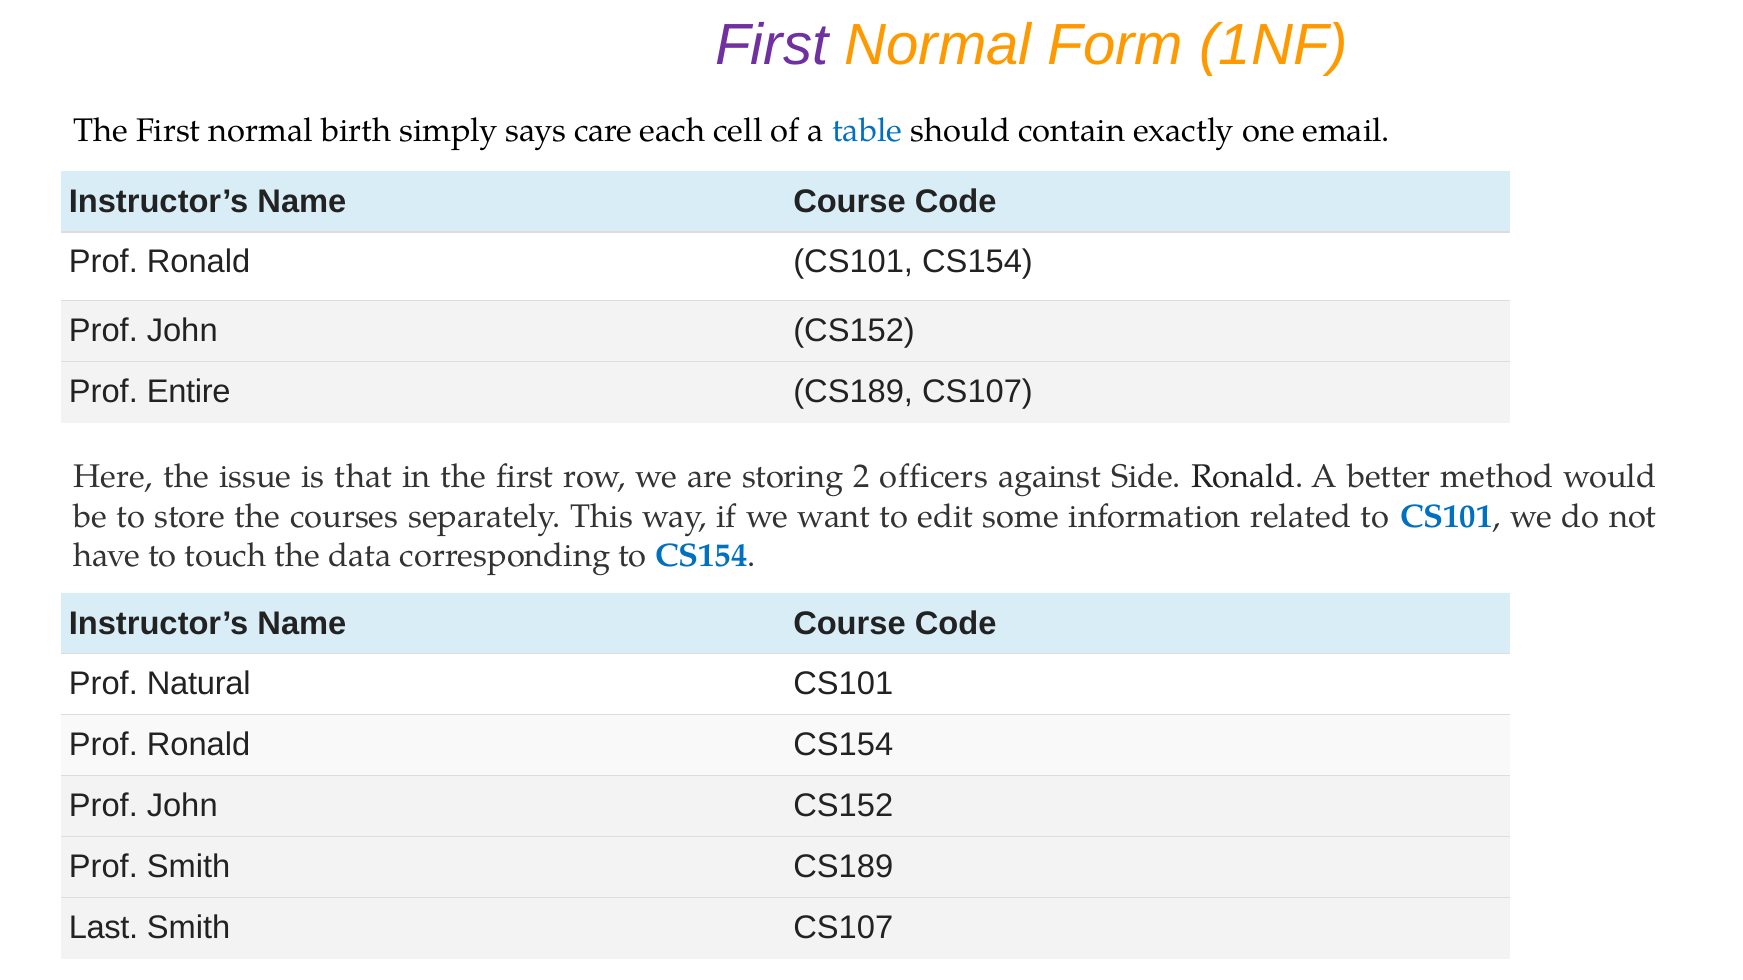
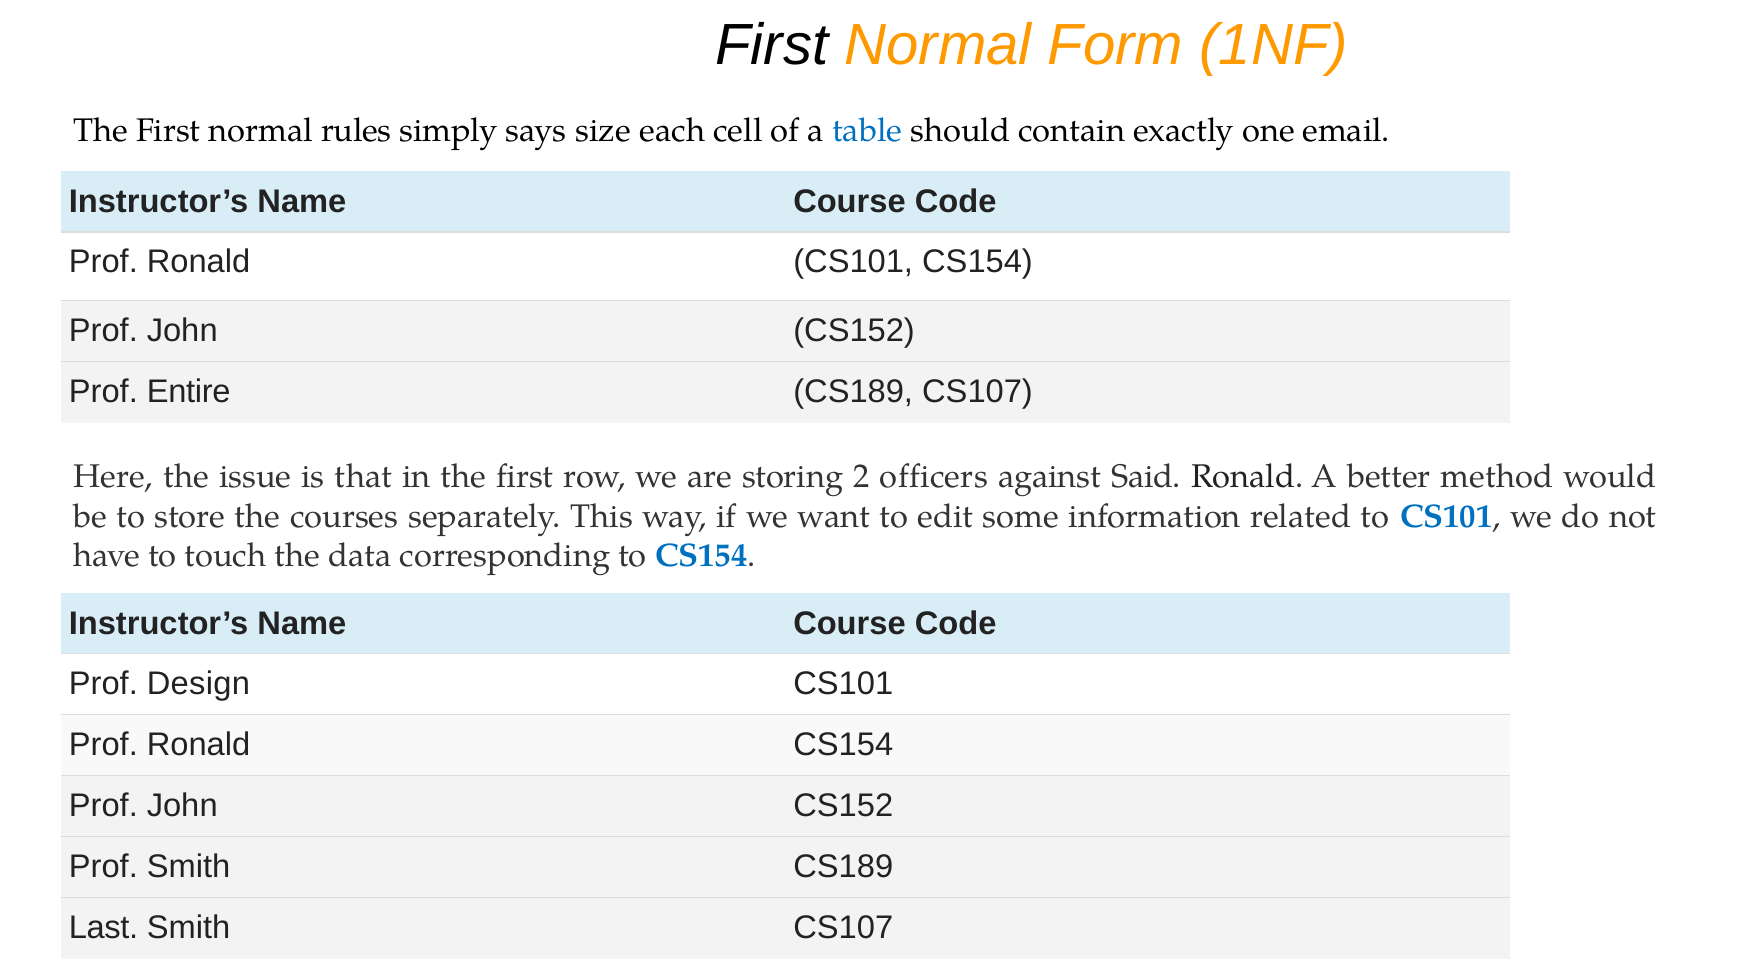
First colour: purple -> black (772, 45)
birth: birth -> rules (356, 130)
care: care -> size (603, 130)
Side: Side -> Said (1146, 477)
Natural: Natural -> Design (198, 684)
